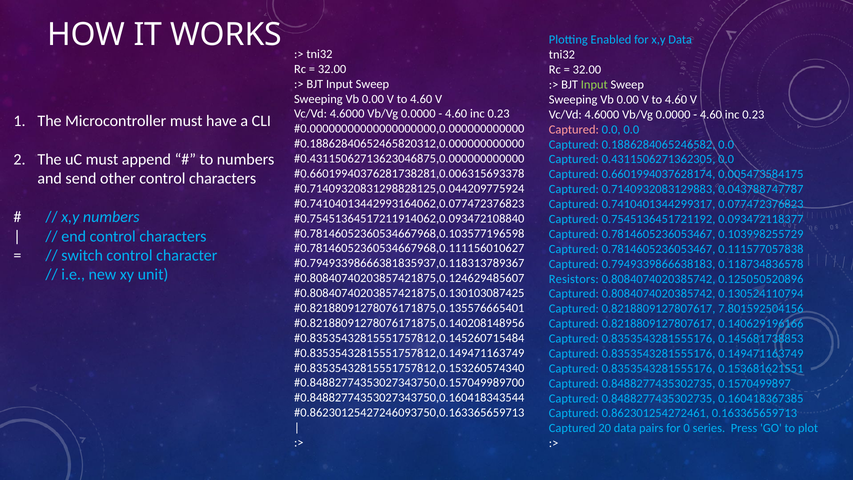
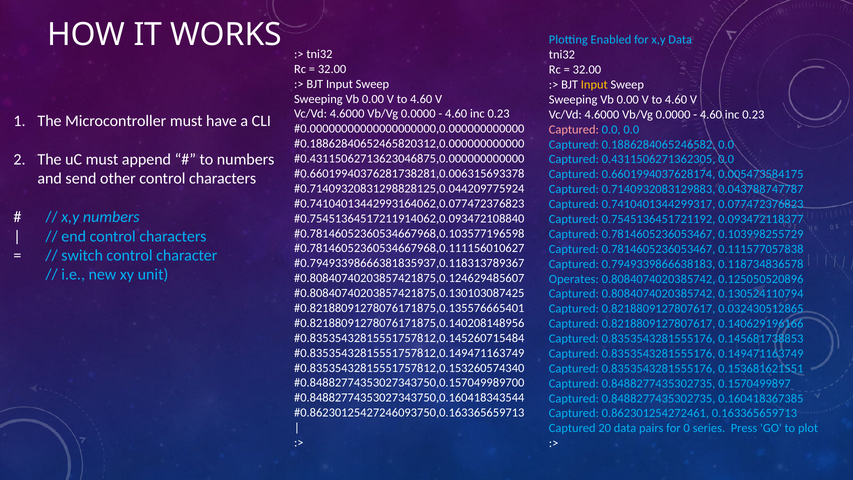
Input colour: light green -> yellow (594, 85)
Resistors: Resistors -> Operates (574, 279)
7.801592504156: 7.801592504156 -> 0.032430512865 (761, 309)
